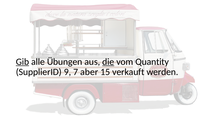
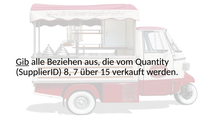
Übungen: Übungen -> Beziehen (65, 62)
die underline: present -> none (108, 62)
9: 9 -> 8 (67, 72)
aber: aber -> über (89, 72)
